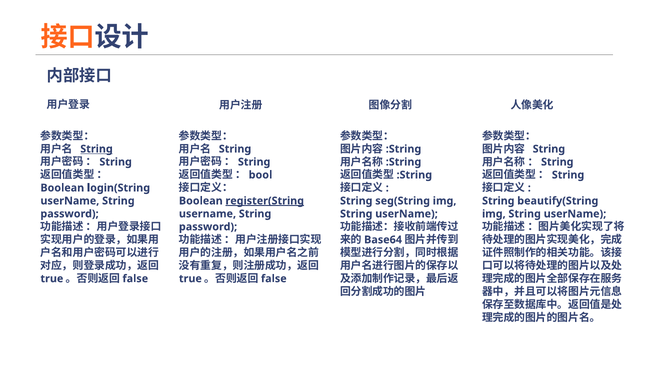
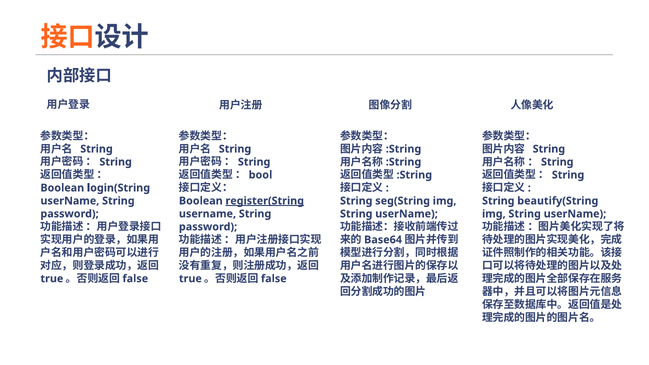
String underline: present -> none (96, 149)
